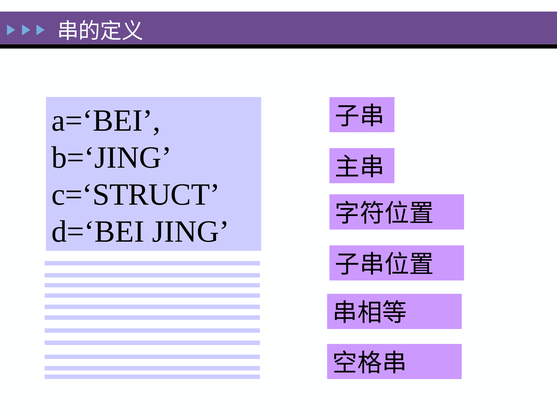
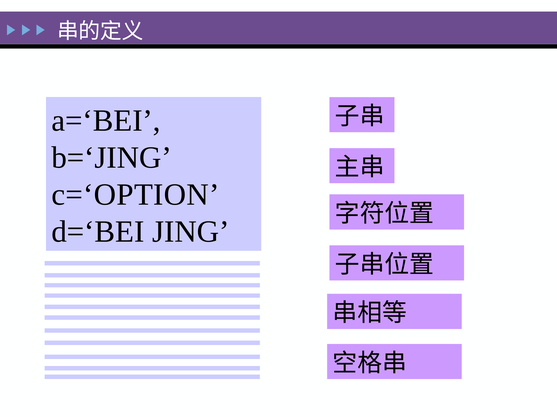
c=‘STRUCT: c=‘STRUCT -> c=‘OPTION (136, 195)
